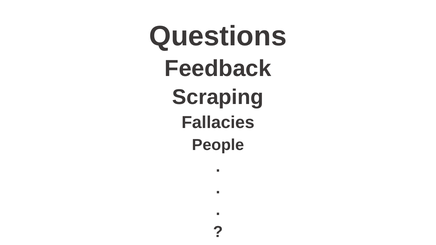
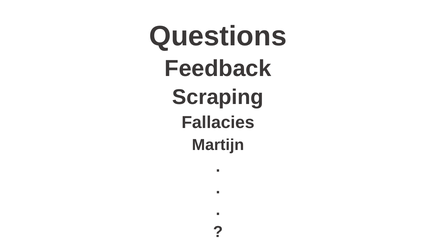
People: People -> Martijn (218, 145)
